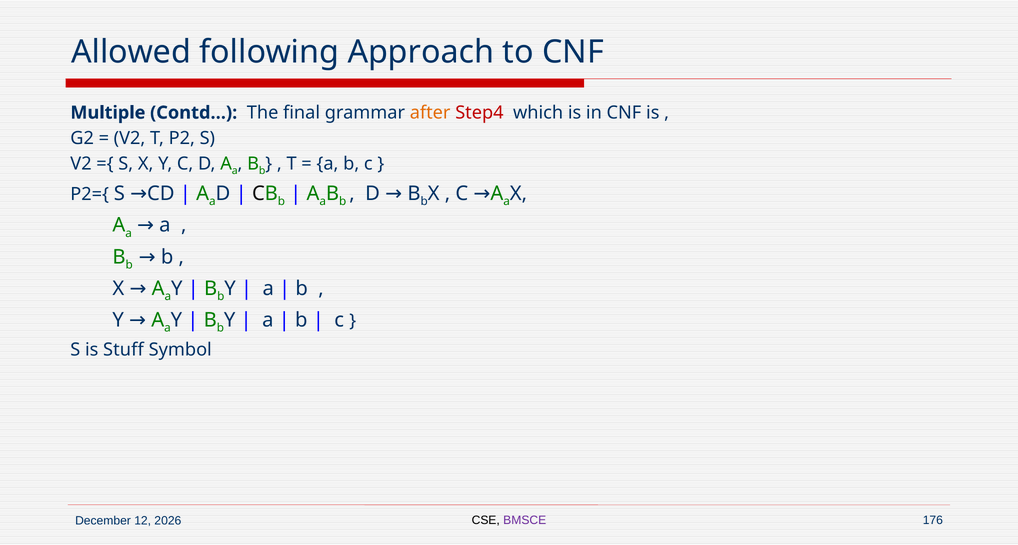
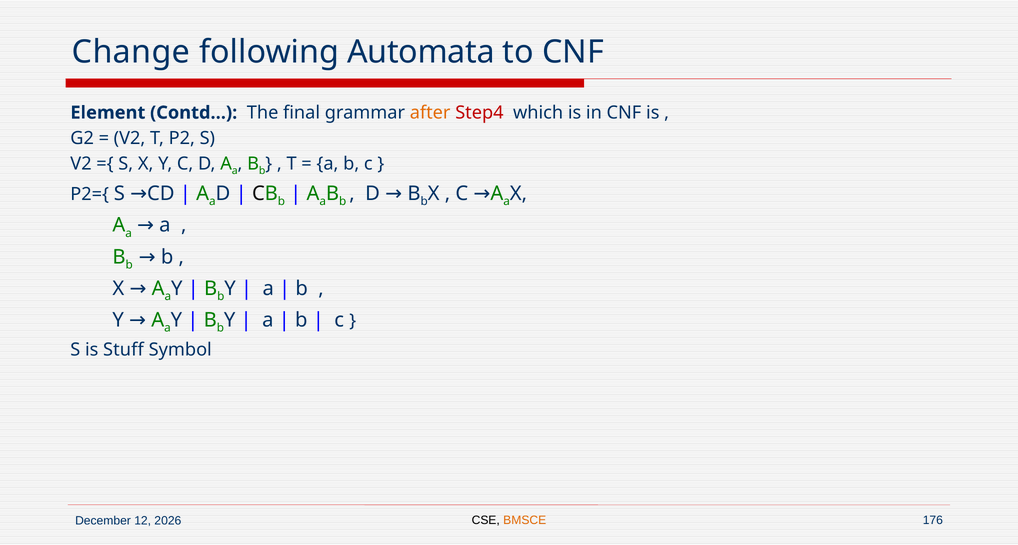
Allowed: Allowed -> Change (131, 52)
Approach: Approach -> Automata (421, 52)
Multiple: Multiple -> Element (108, 113)
BMSCE colour: purple -> orange (525, 521)
